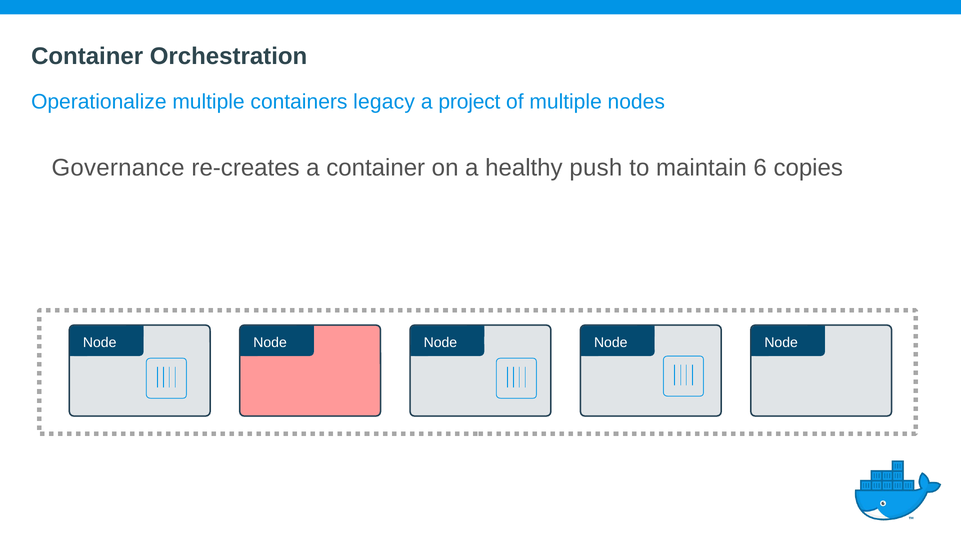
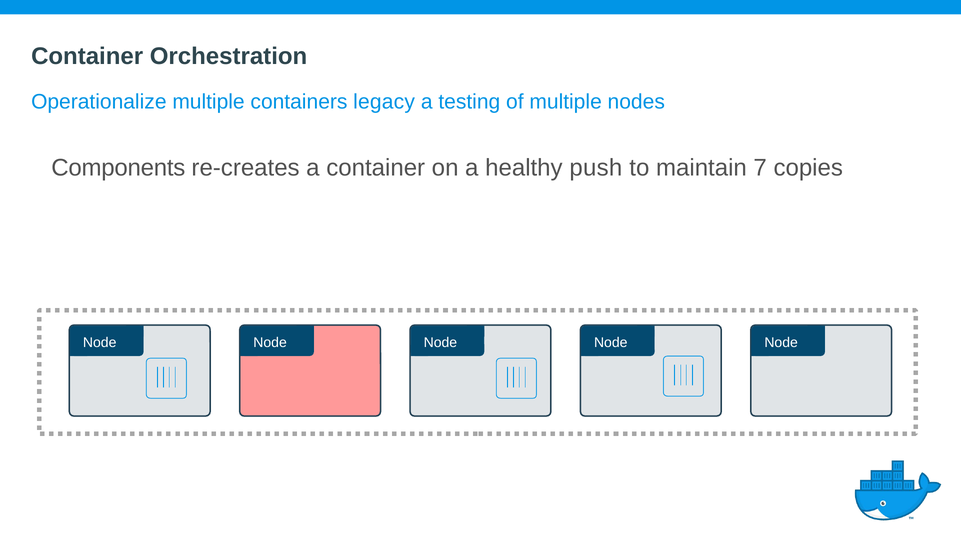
project: project -> testing (469, 102)
Governance: Governance -> Components (118, 168)
6: 6 -> 7 (760, 168)
